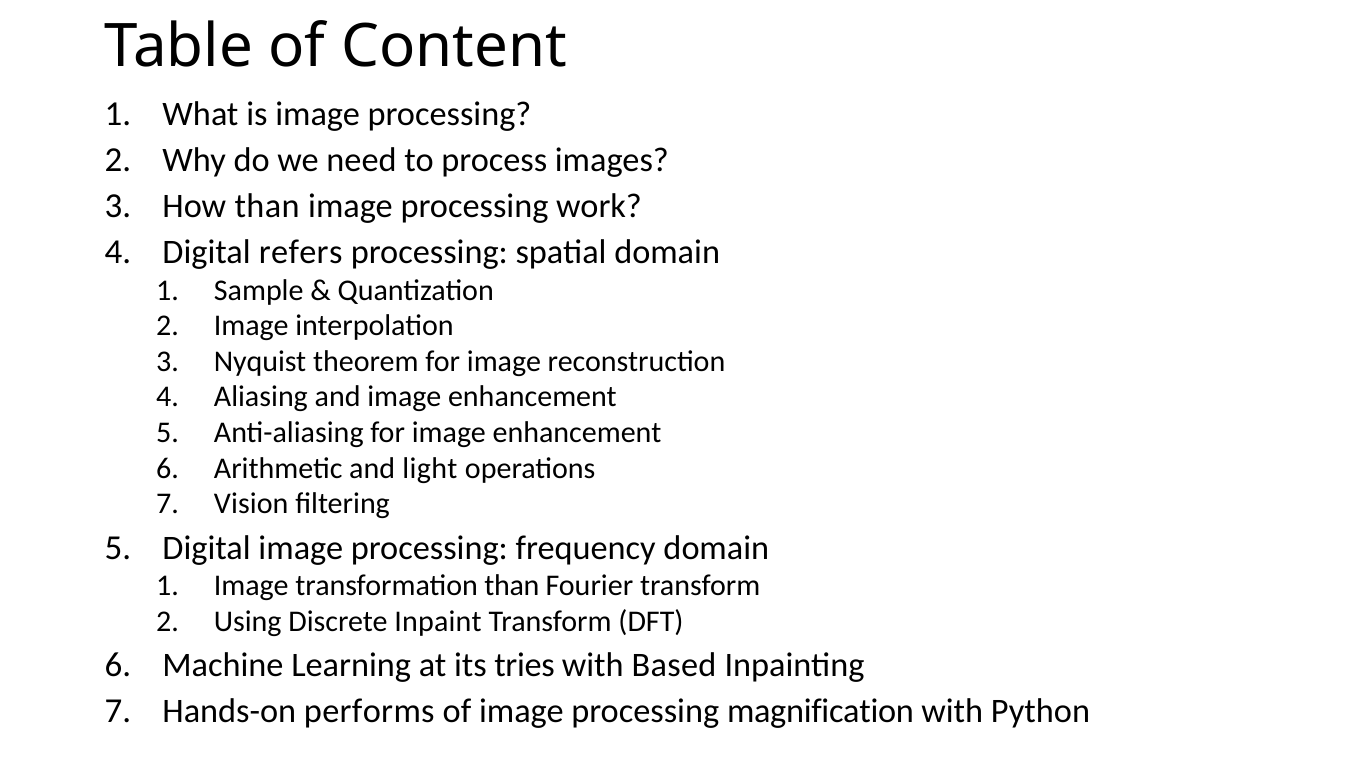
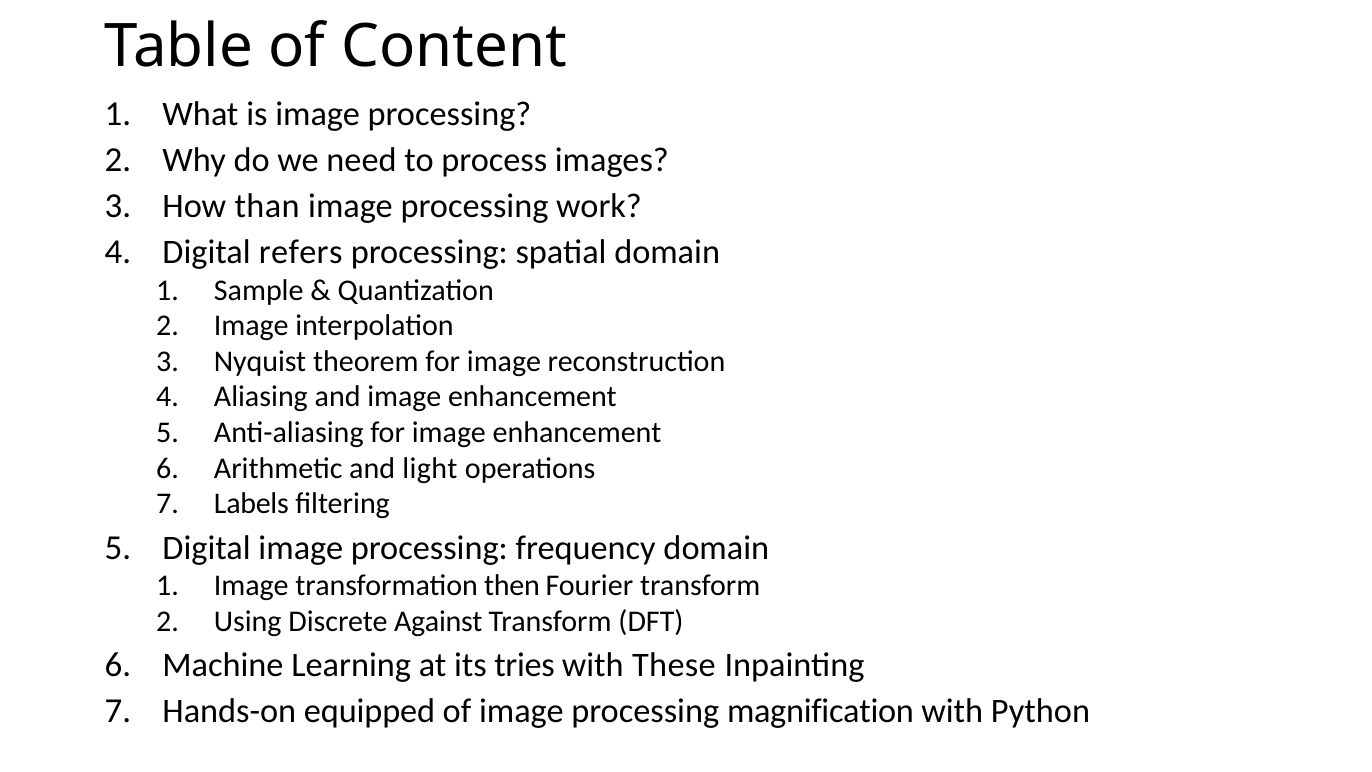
Vision: Vision -> Labels (251, 504)
transformation than: than -> then (512, 585)
Inpaint: Inpaint -> Against (438, 621)
Based: Based -> These (674, 665)
performs: performs -> equipped (370, 711)
